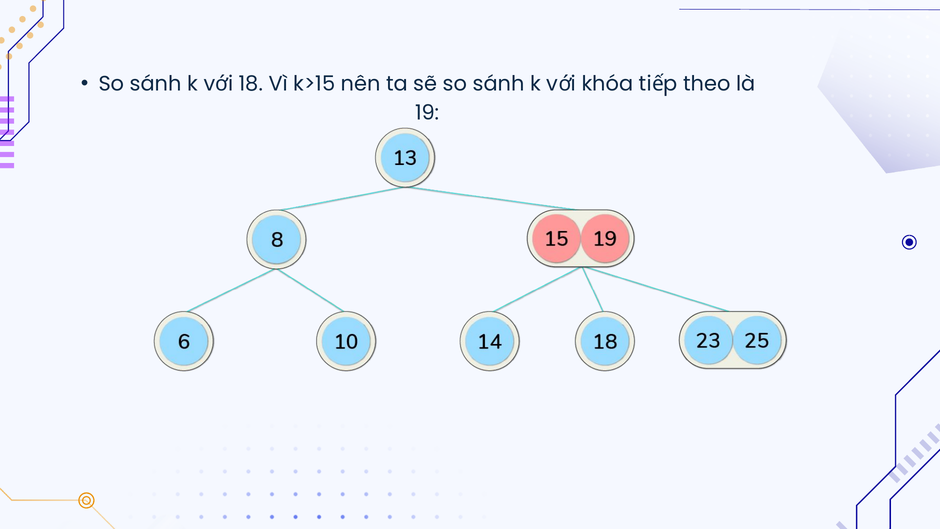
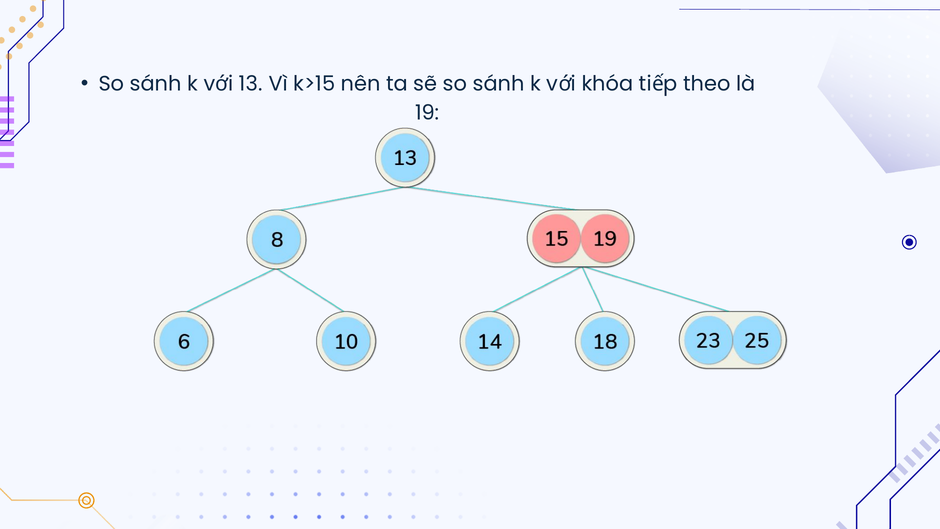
18: 18 -> 13 (251, 84)
